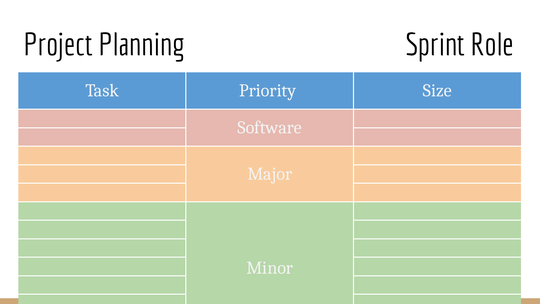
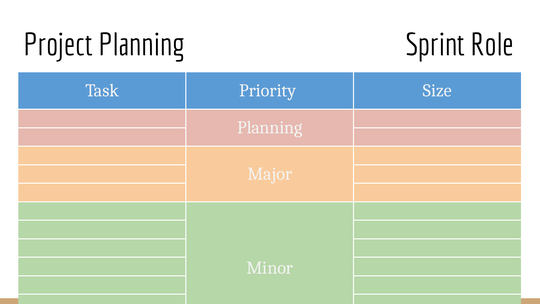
Software: Software -> Planning (270, 128)
